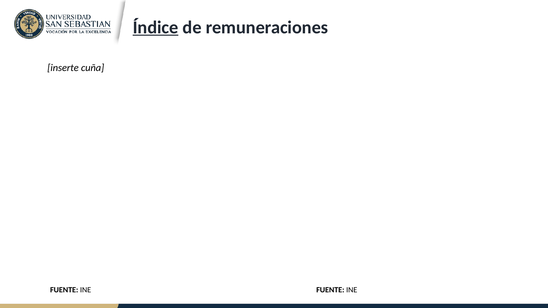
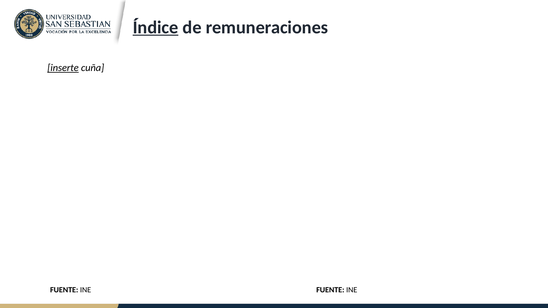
inserte underline: none -> present (63, 68)
